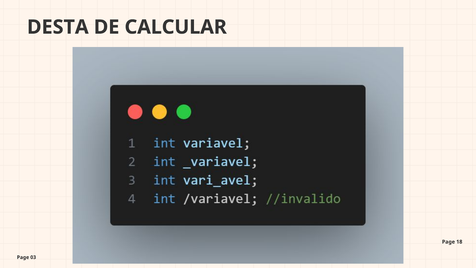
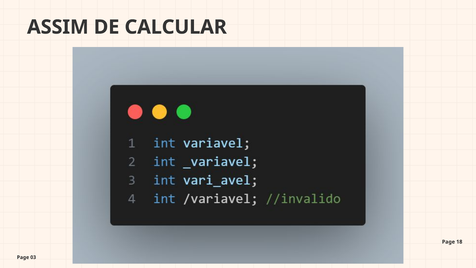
DESTA: DESTA -> ASSIM (58, 27)
